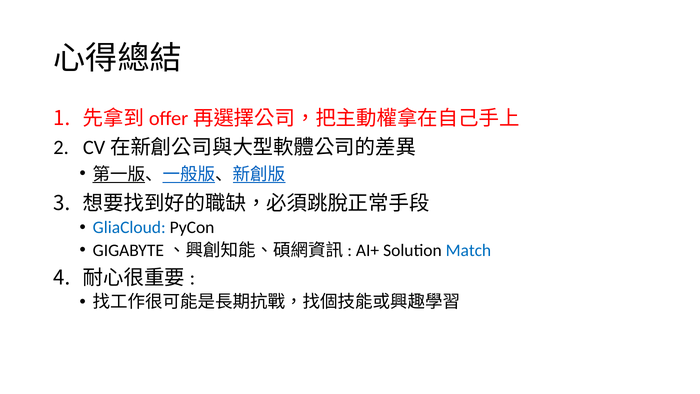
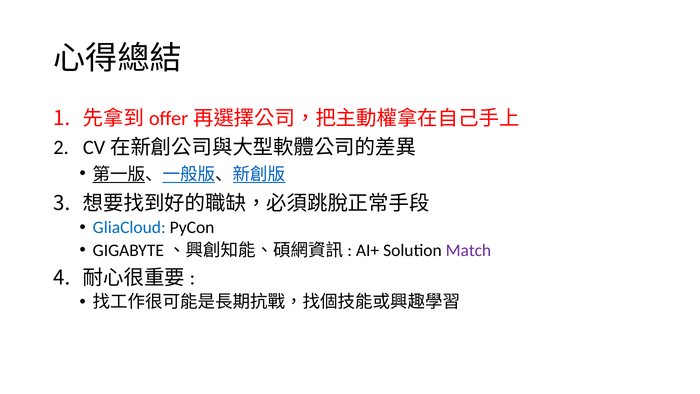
Match colour: blue -> purple (468, 250)
